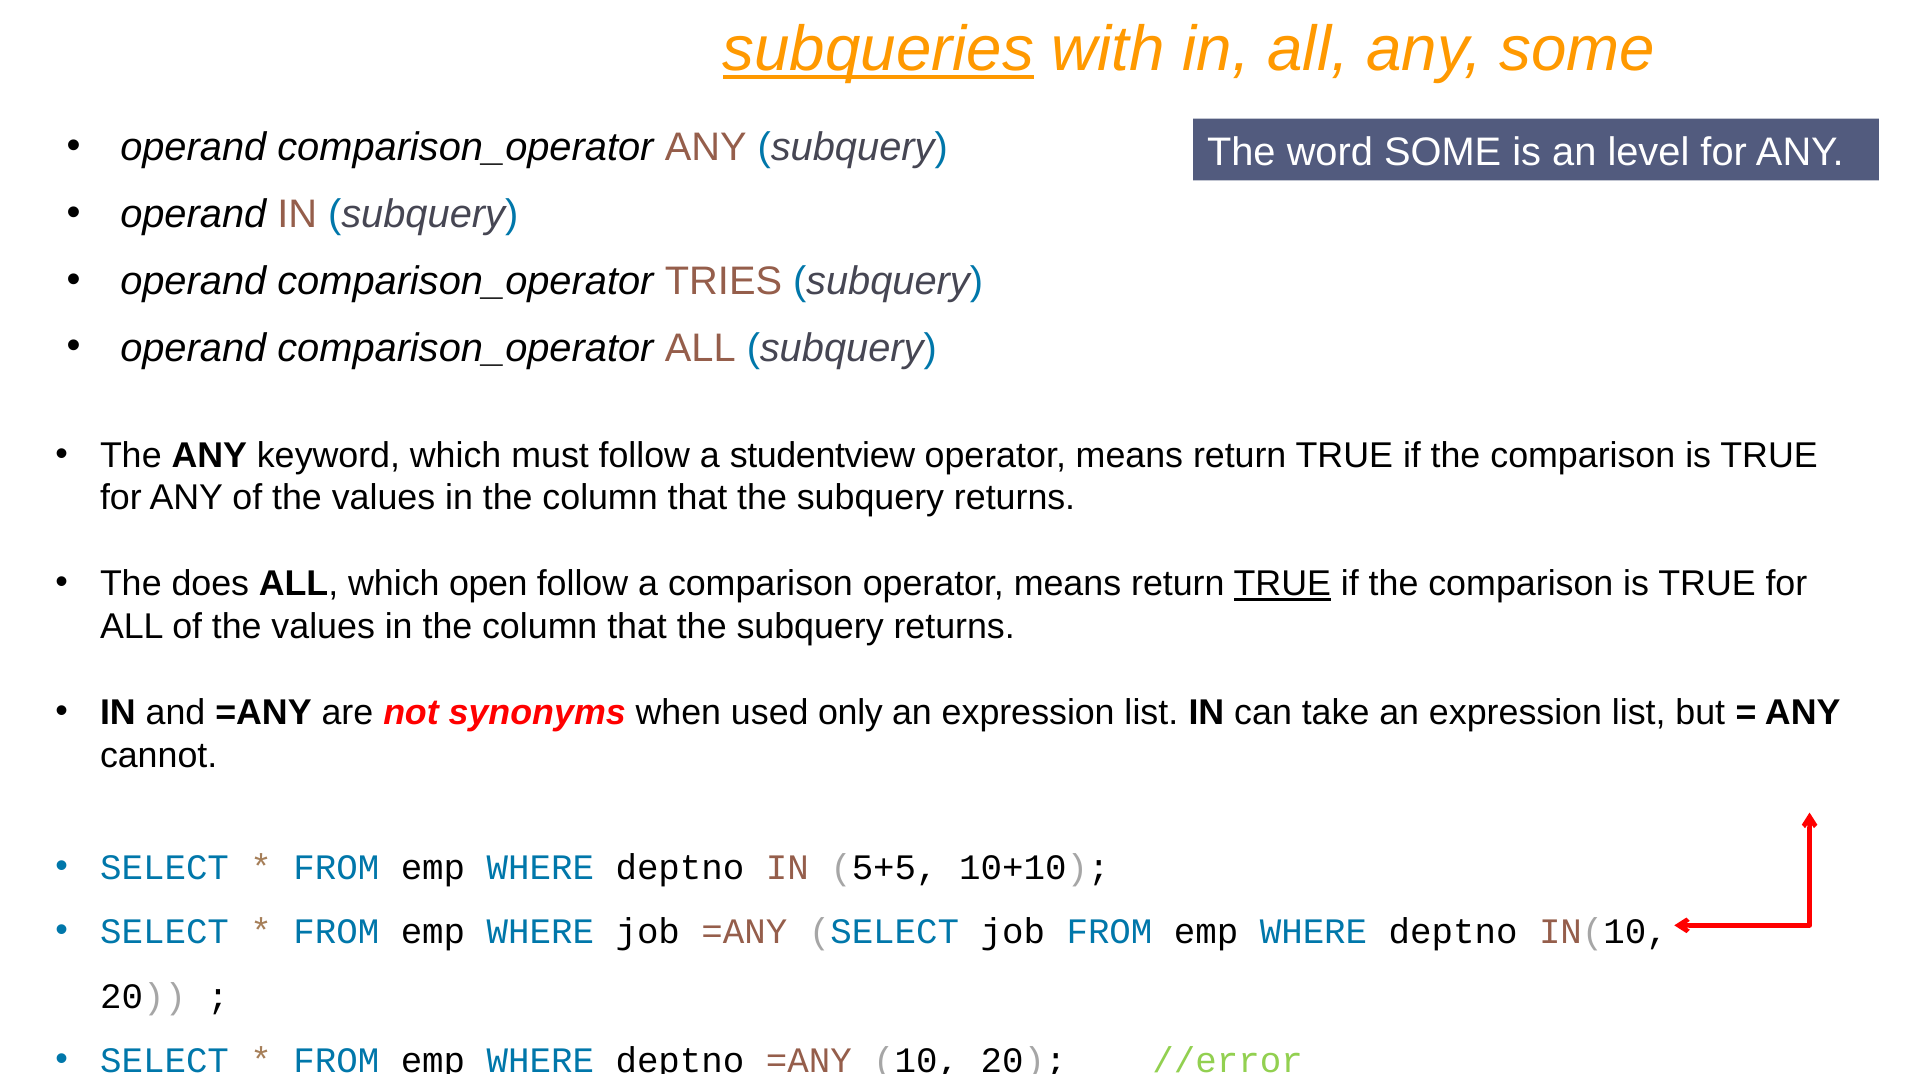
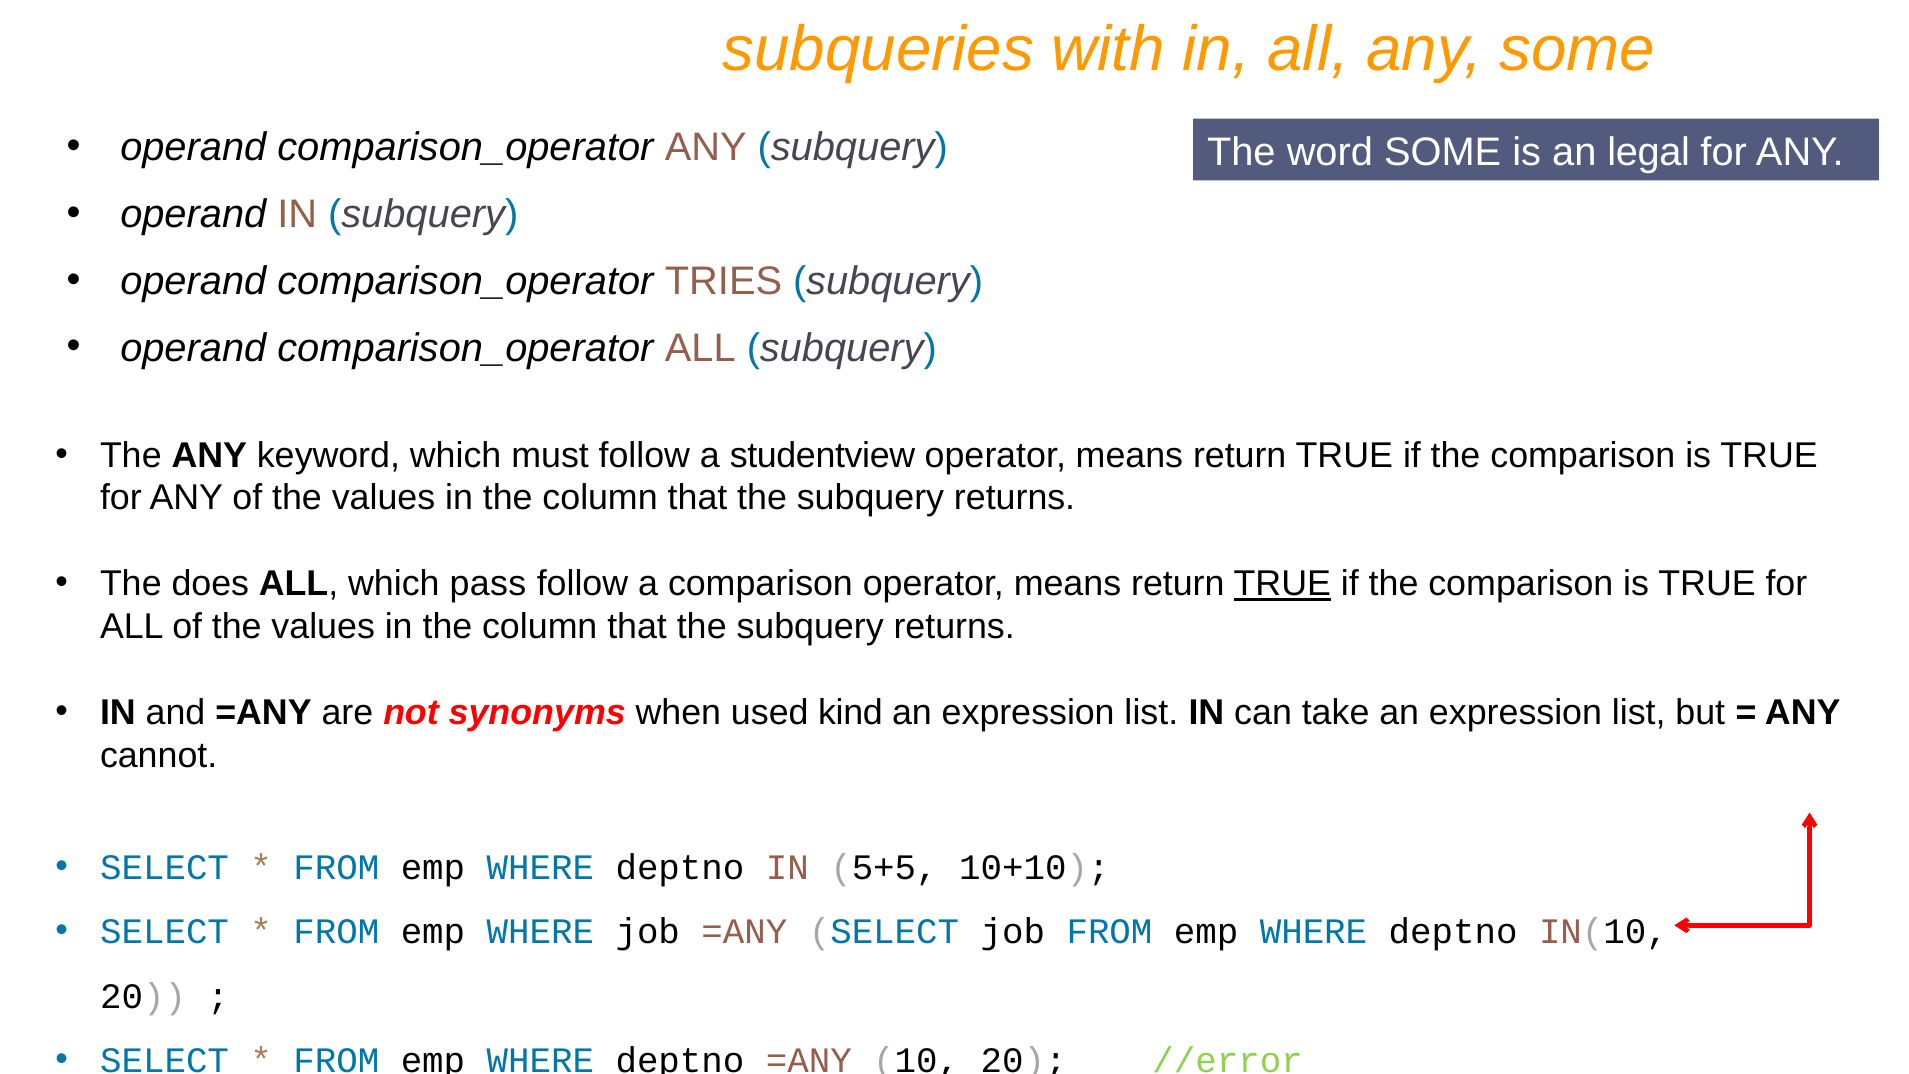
subqueries underline: present -> none (878, 50)
level: level -> legal (1649, 152)
open: open -> pass (488, 584)
only: only -> kind (850, 713)
